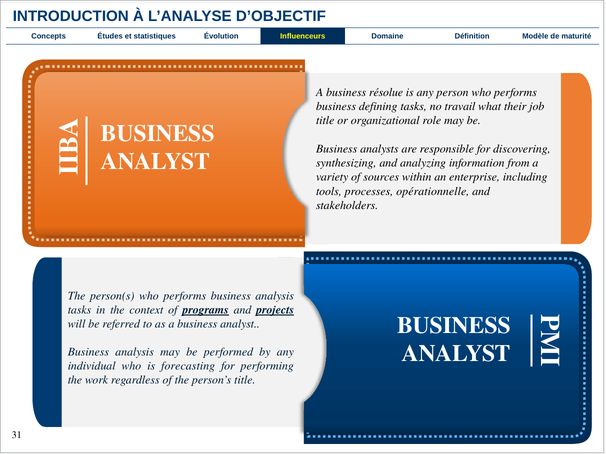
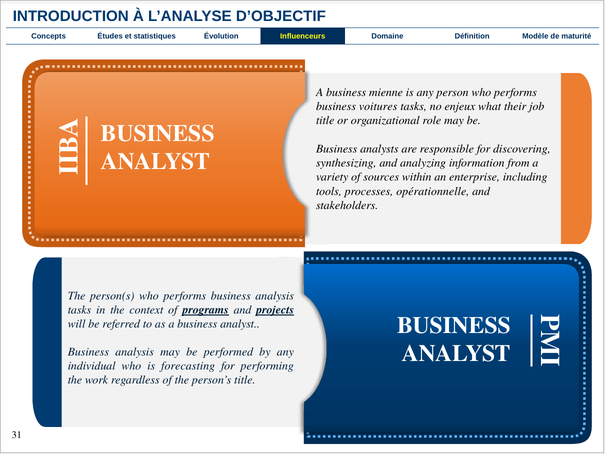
résolue: résolue -> mienne (386, 92)
defining: defining -> voitures (378, 106)
travail: travail -> enjeux (460, 106)
